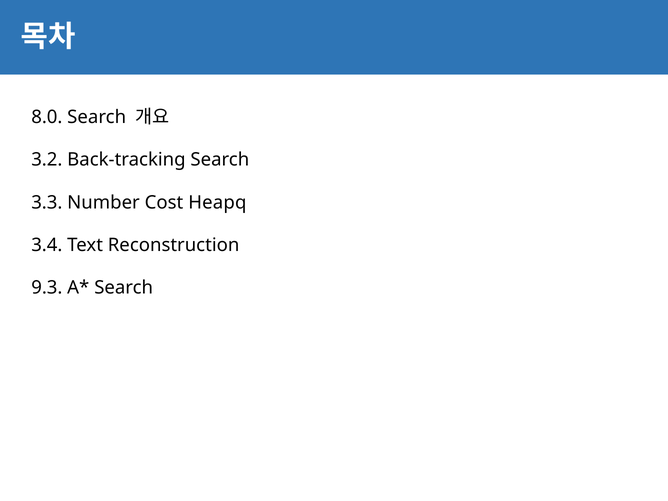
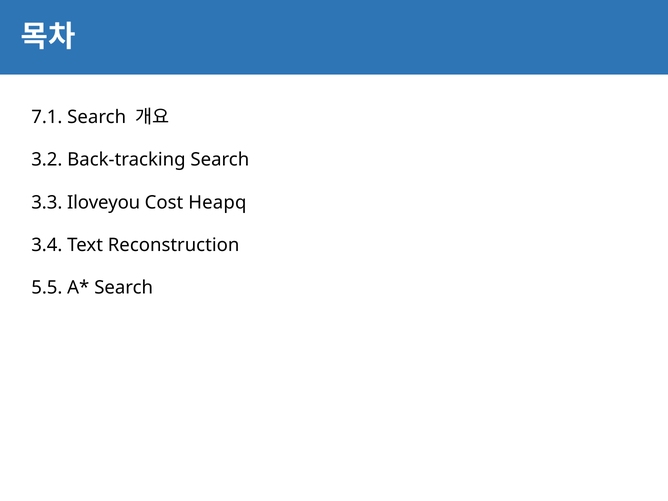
8.0: 8.0 -> 7.1 (47, 117)
Number: Number -> Iloveyou (104, 202)
9.3: 9.3 -> 5.5 (47, 288)
